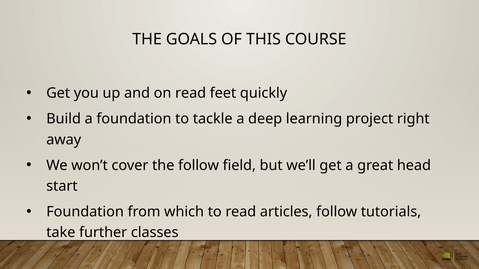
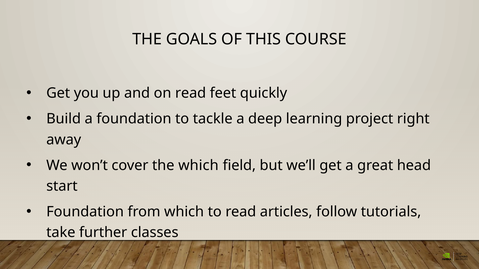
the follow: follow -> which (198, 166)
